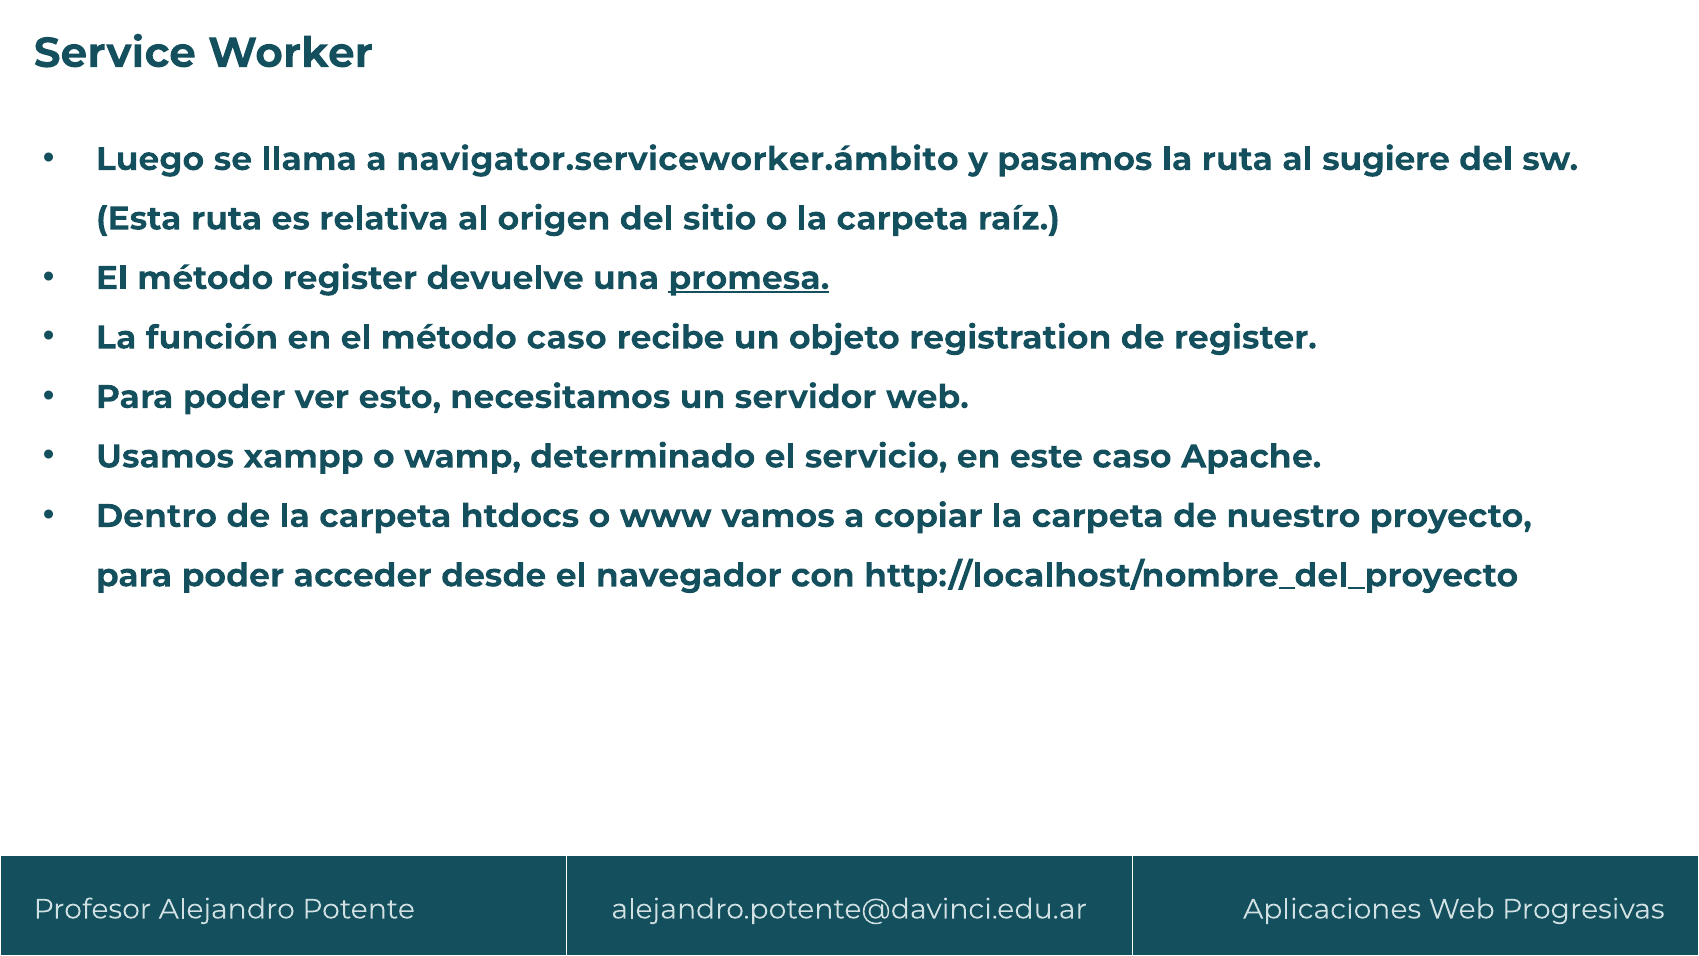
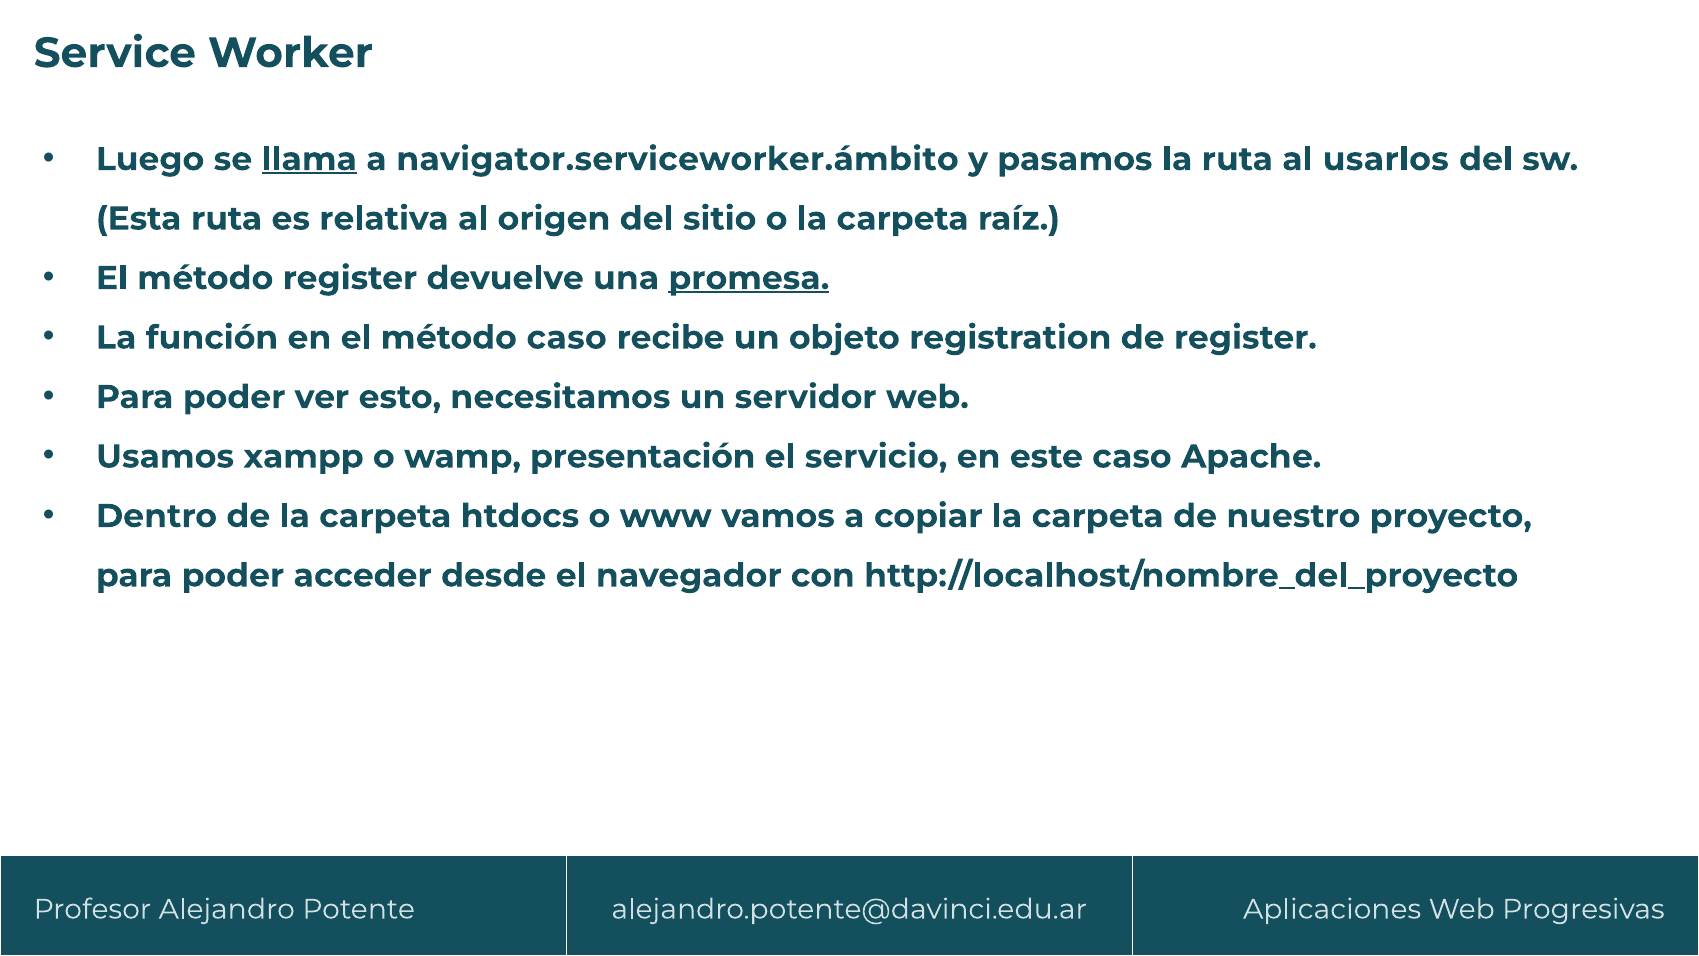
llama underline: none -> present (309, 159)
sugiere: sugiere -> usarlos (1386, 159)
determinado: determinado -> presentación (643, 457)
